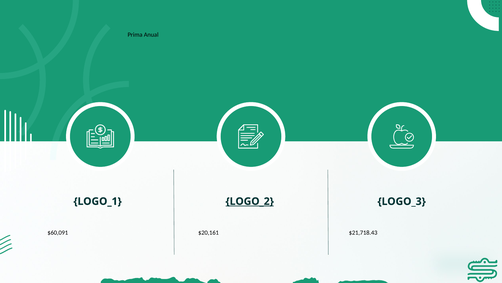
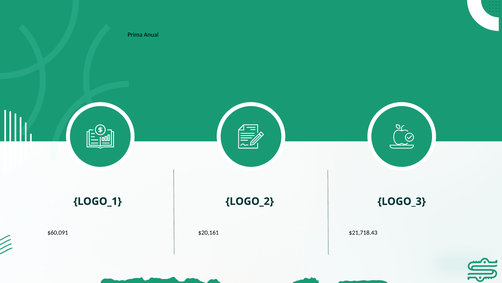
LOGO_2 underline: present -> none (250, 201)
